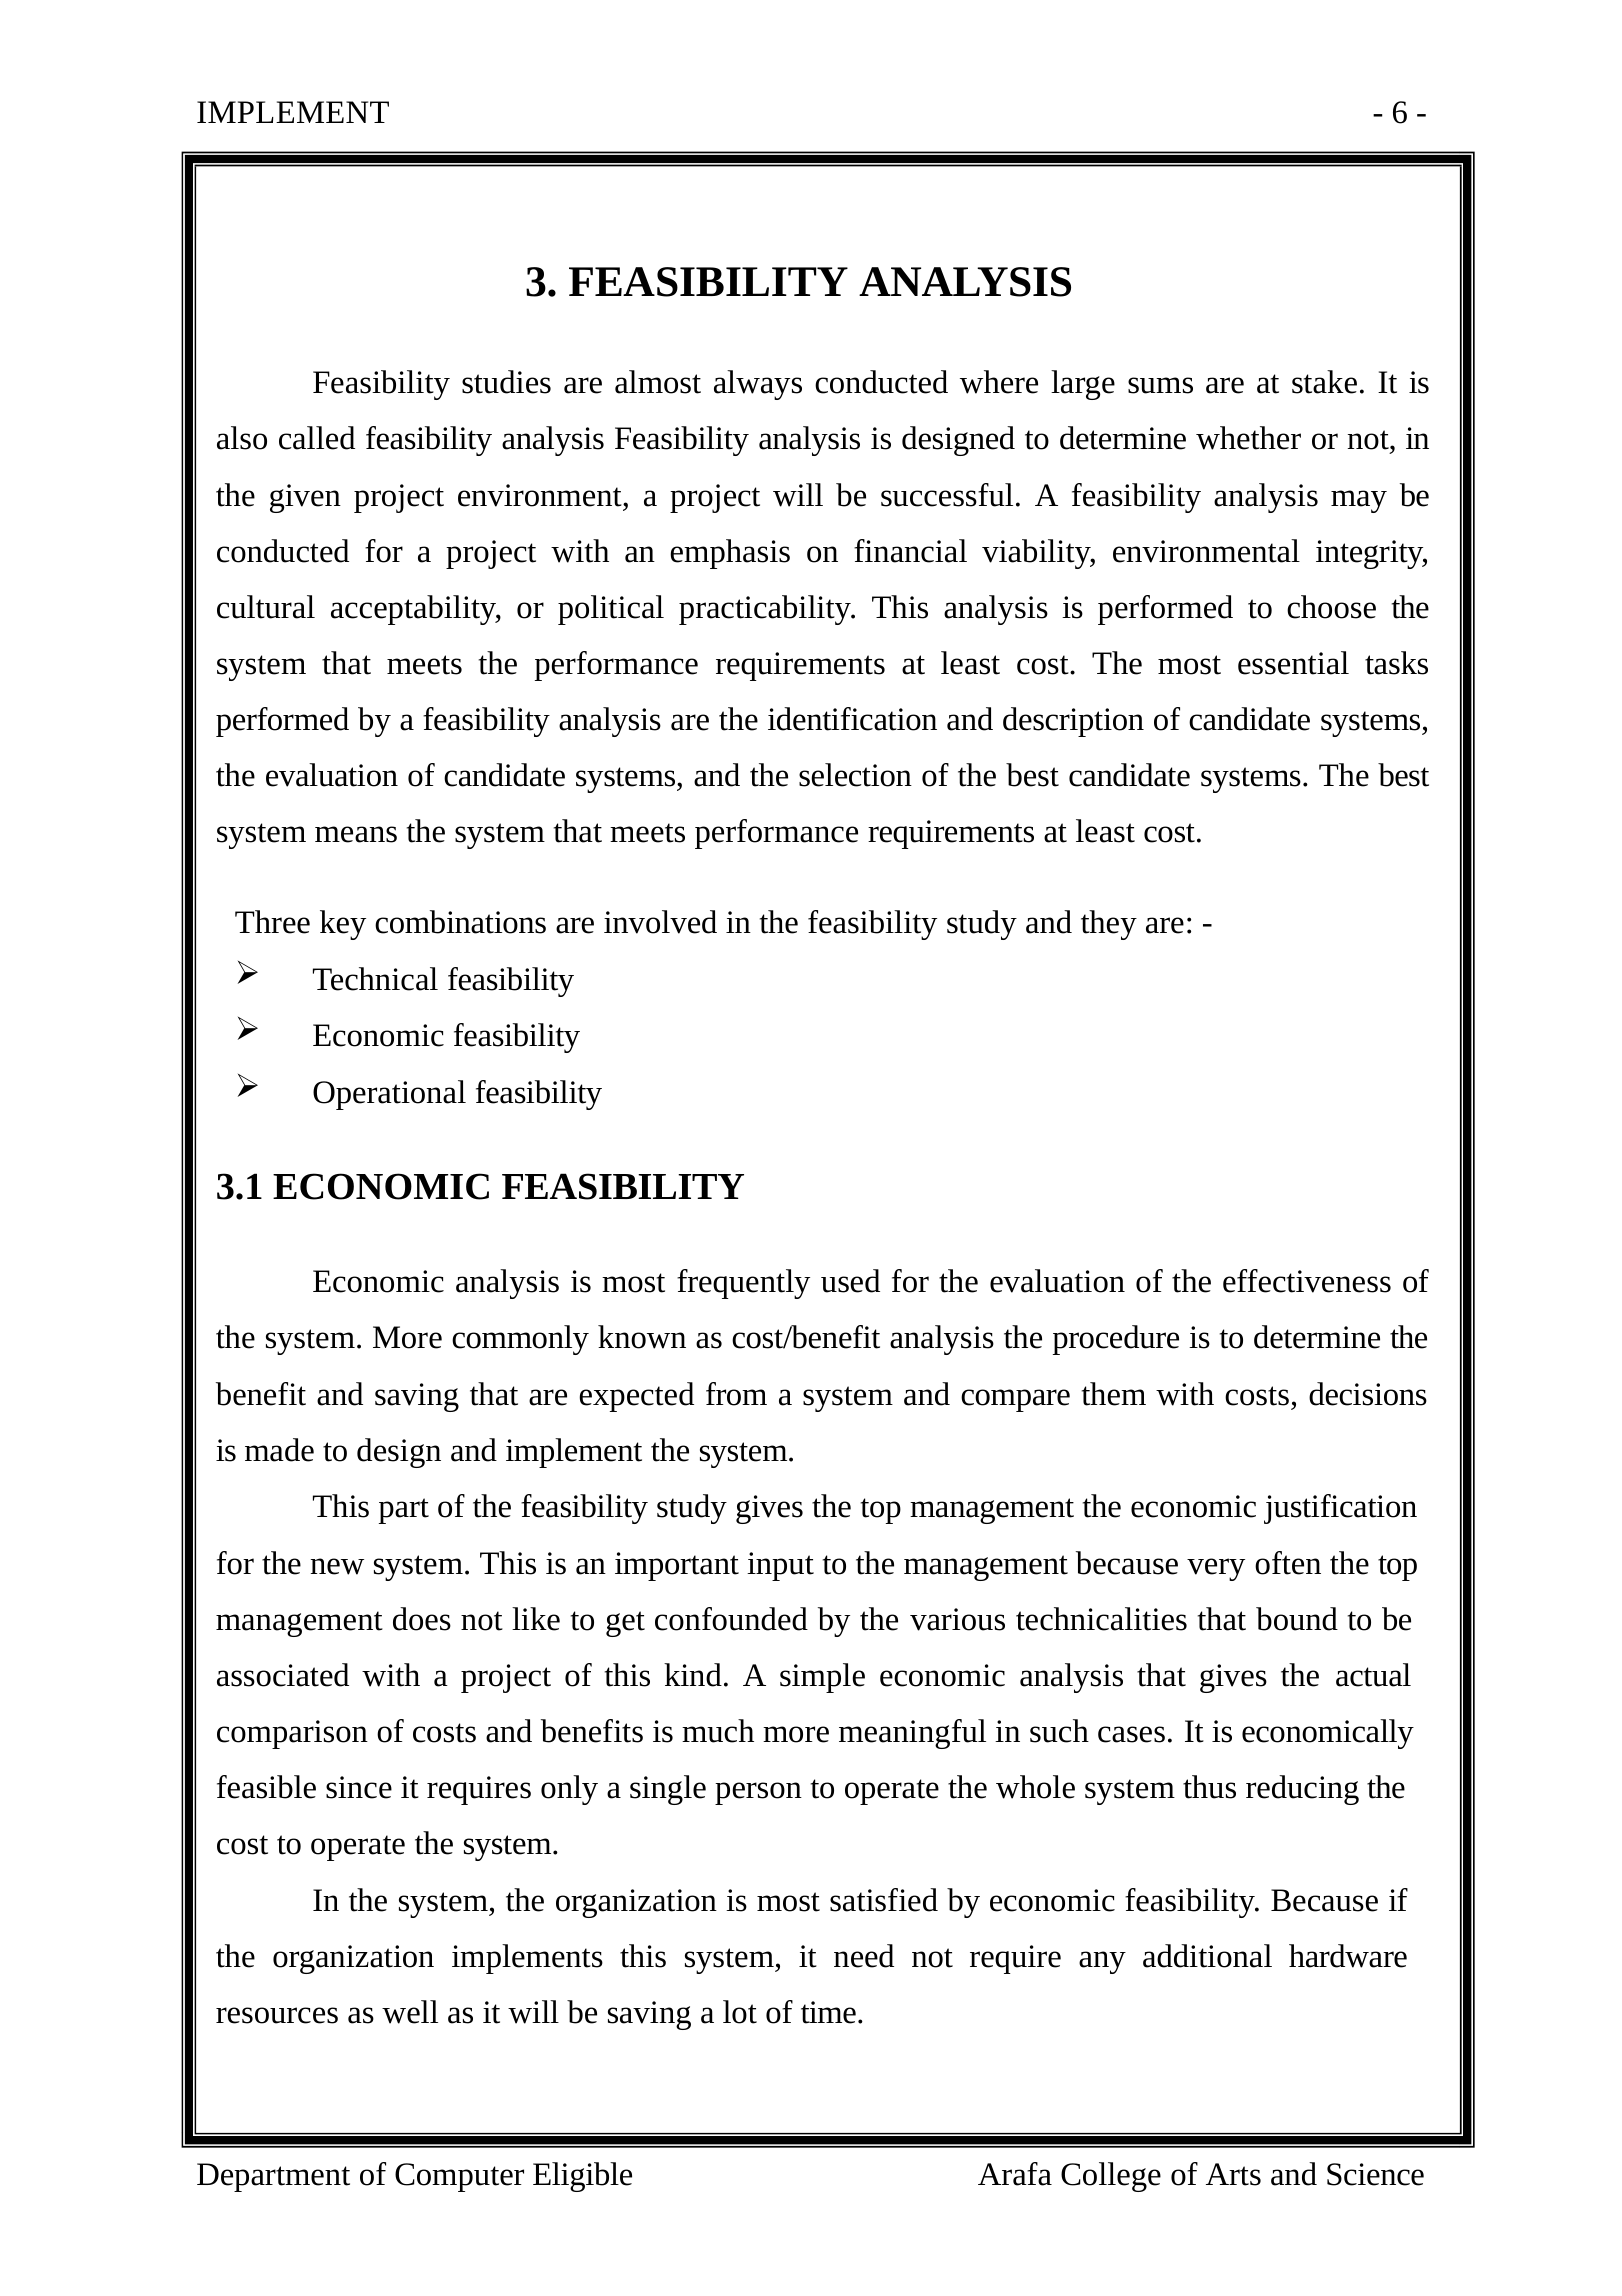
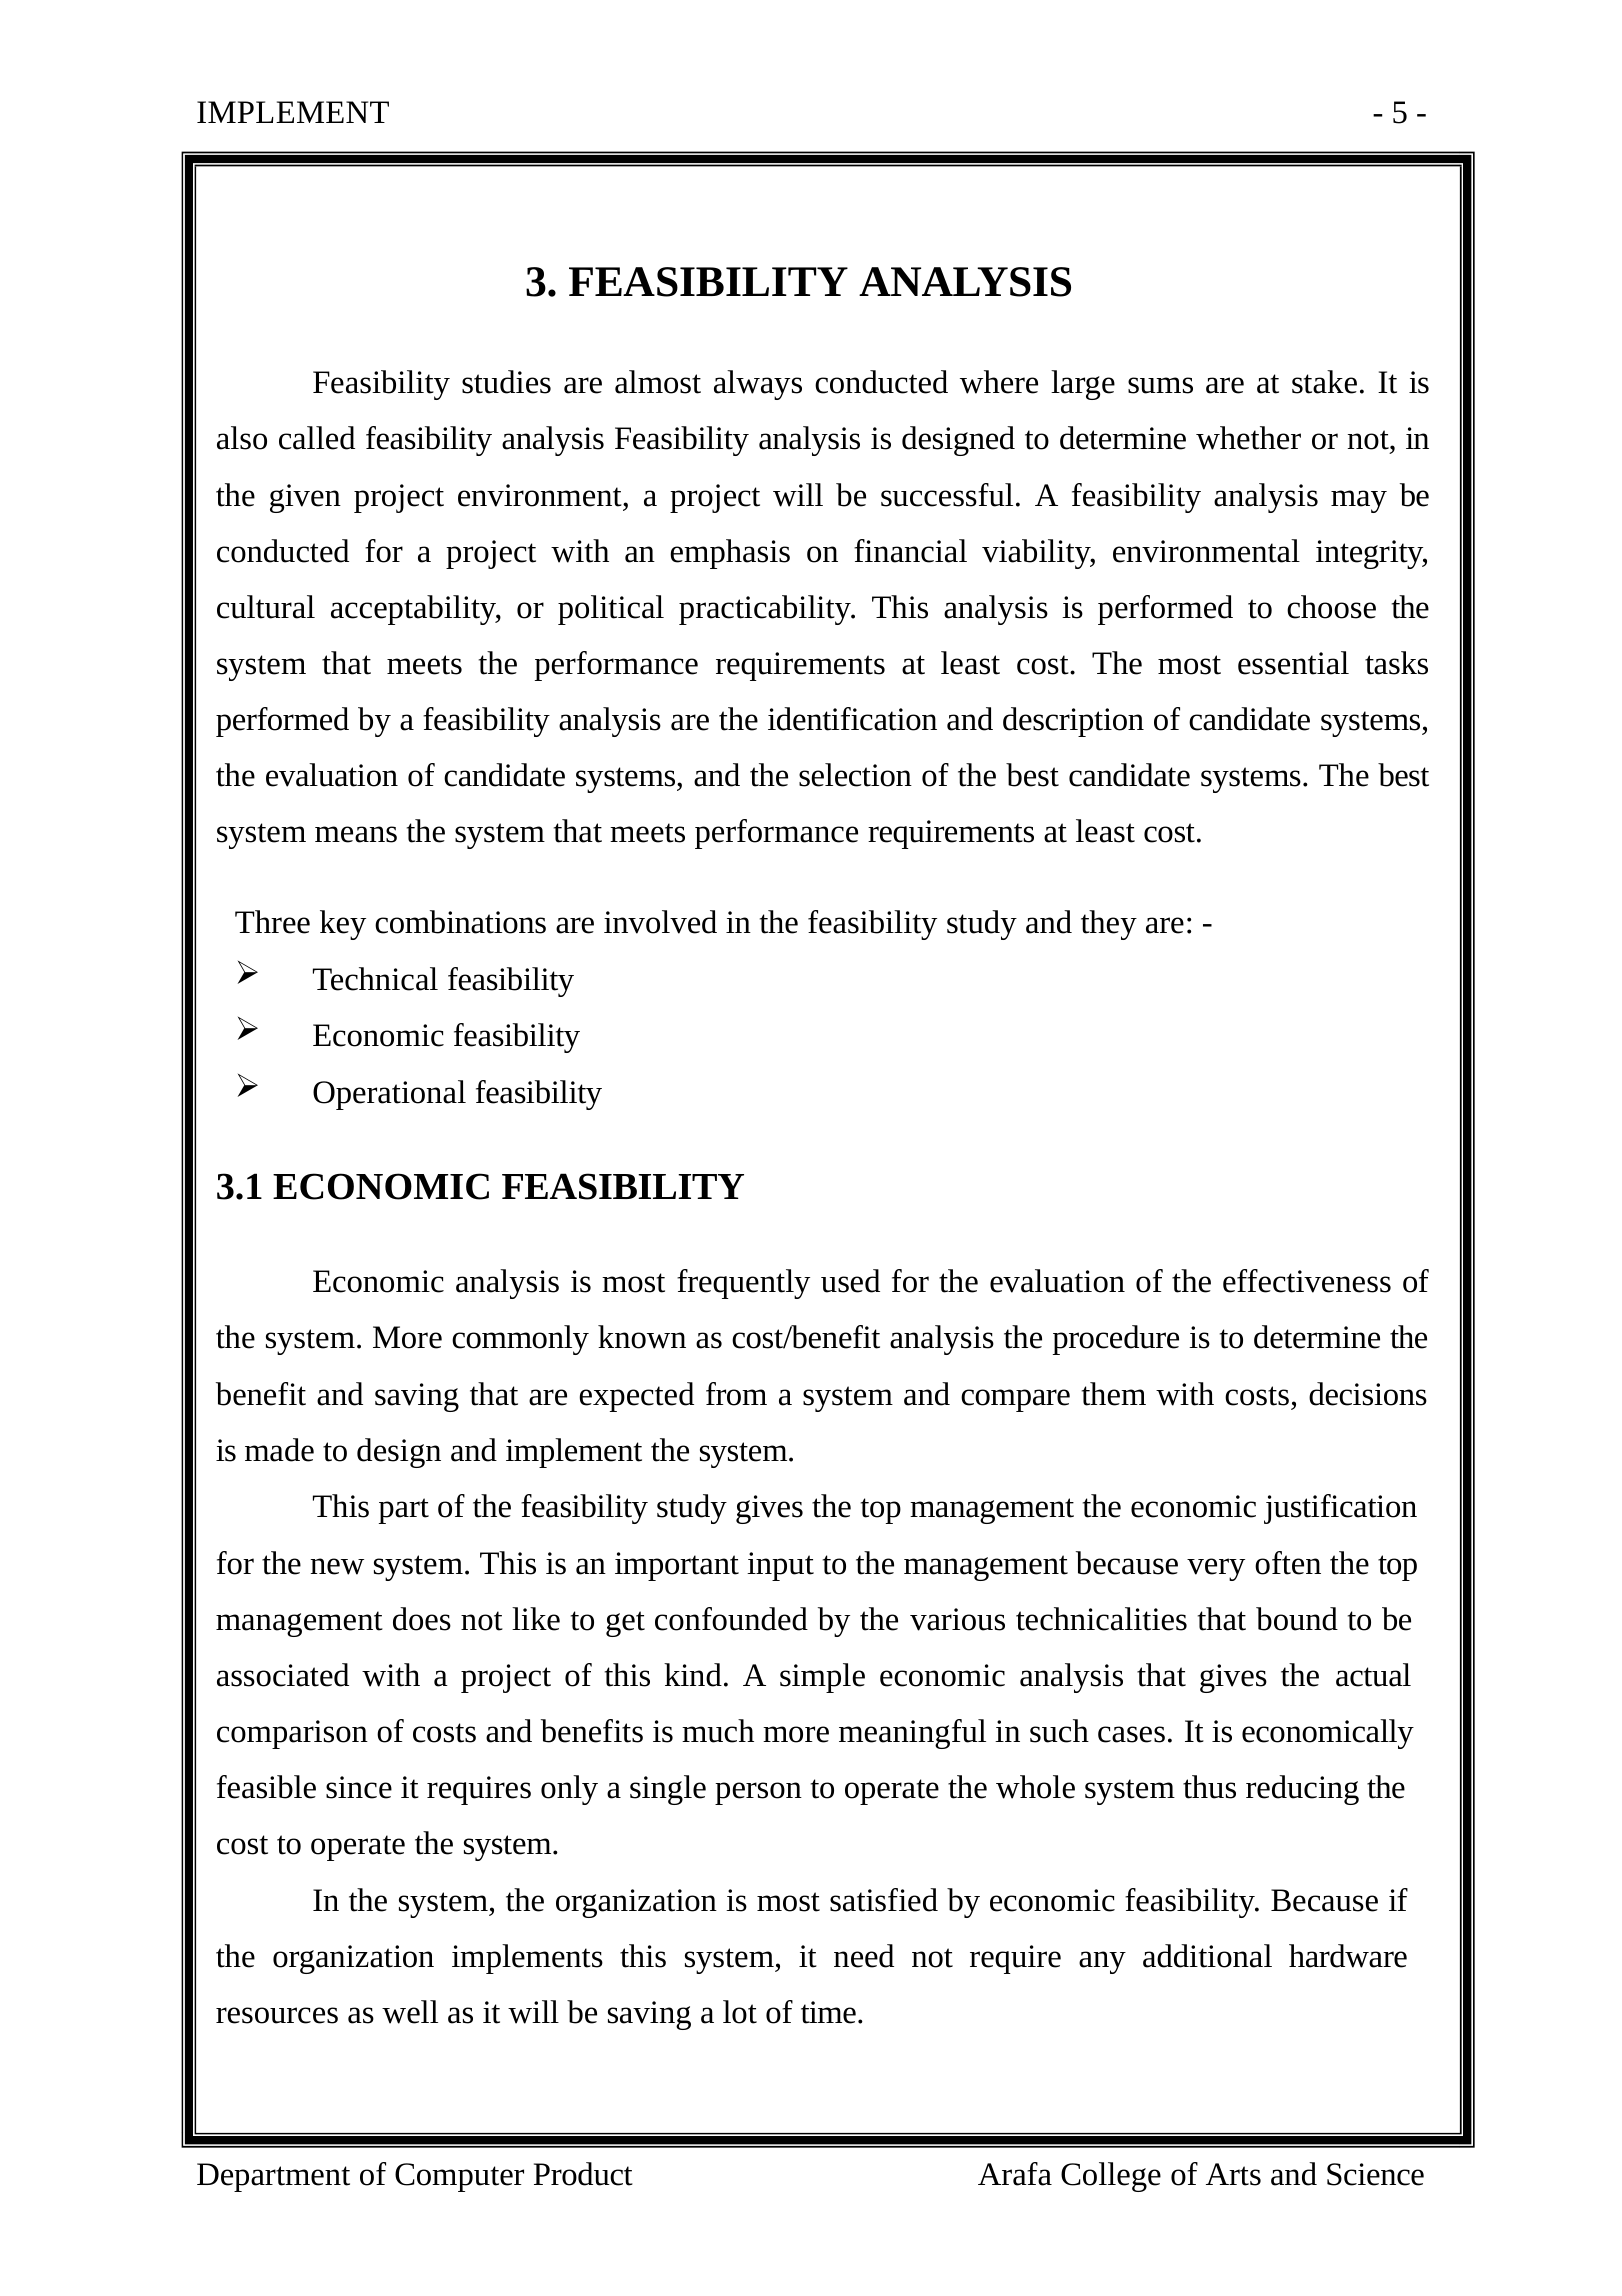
6: 6 -> 5 (1400, 112)
Eligible: Eligible -> Product (583, 2174)
